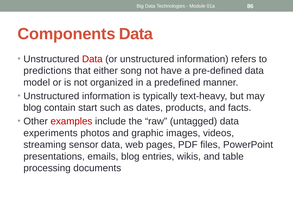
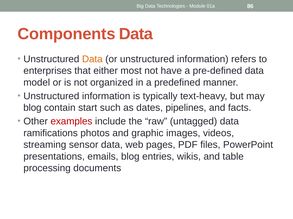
Data colour: red -> orange (92, 59)
predictions: predictions -> enterprises (48, 71)
song: song -> most (131, 71)
products: products -> pipelines (186, 108)
experiments: experiments -> ramifications (51, 134)
